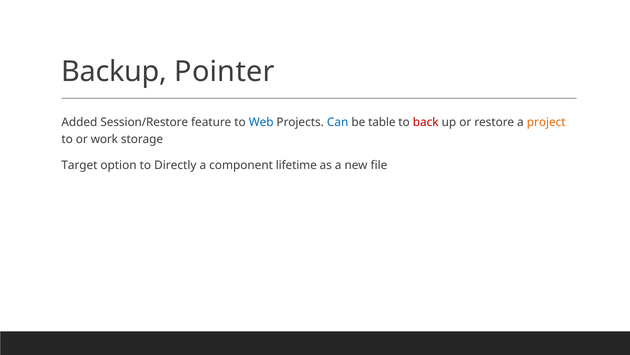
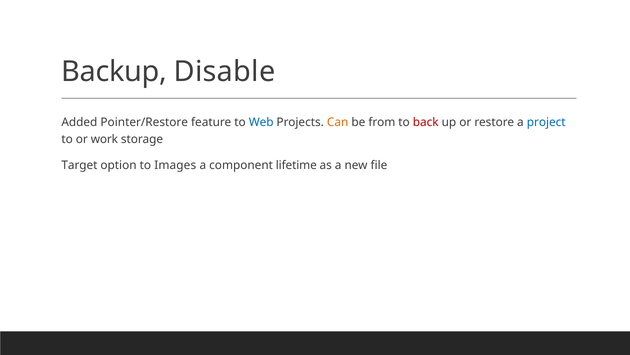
Pointer: Pointer -> Disable (225, 72)
Session/Restore: Session/Restore -> Pointer/Restore (144, 122)
Can colour: blue -> orange (338, 122)
table: table -> from (382, 122)
project colour: orange -> blue (546, 122)
Directly: Directly -> Images (175, 165)
